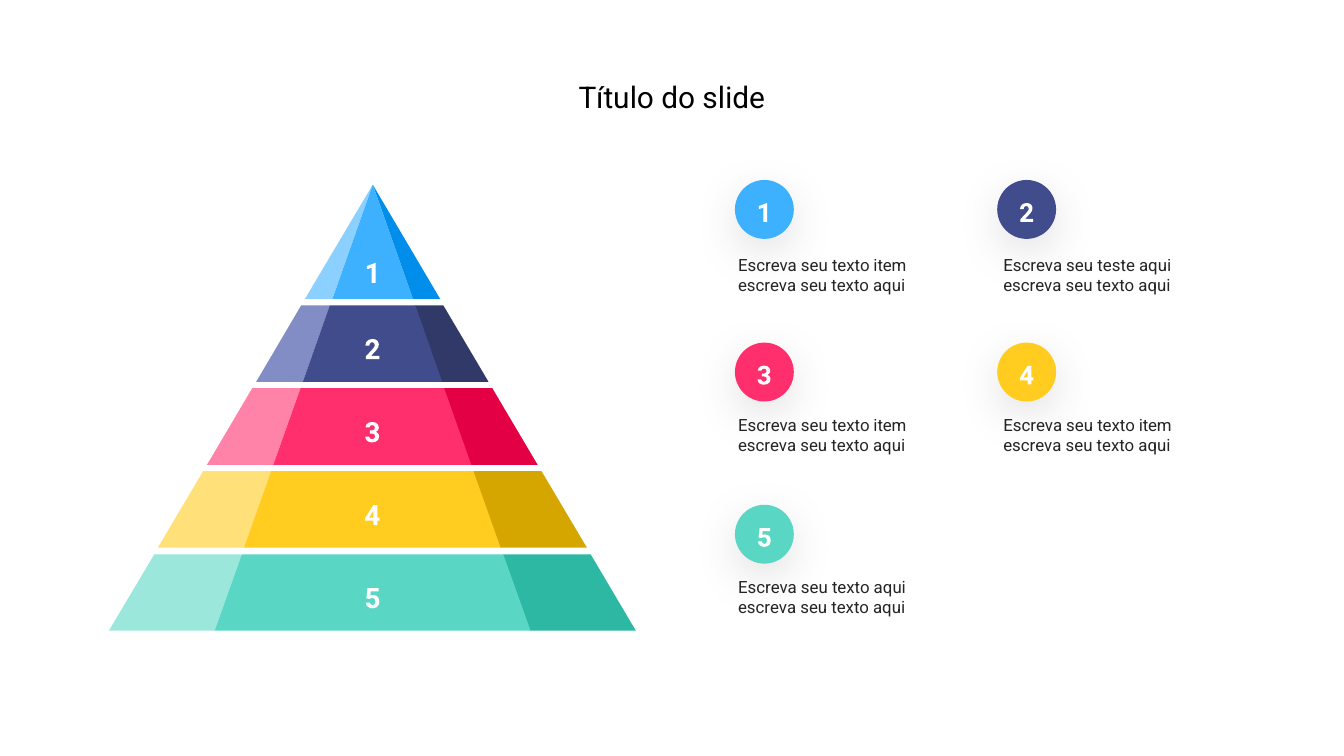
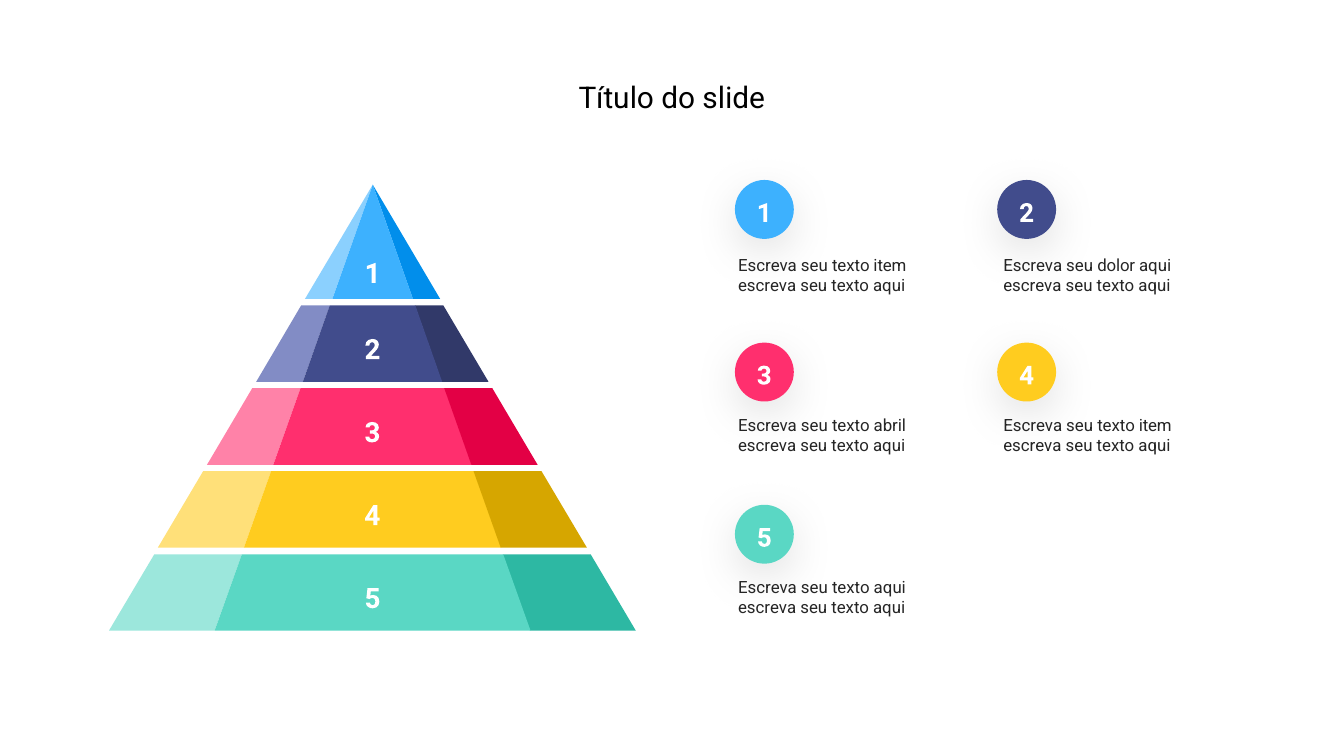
teste: teste -> dolor (1116, 266)
item: item -> abril (890, 426)
